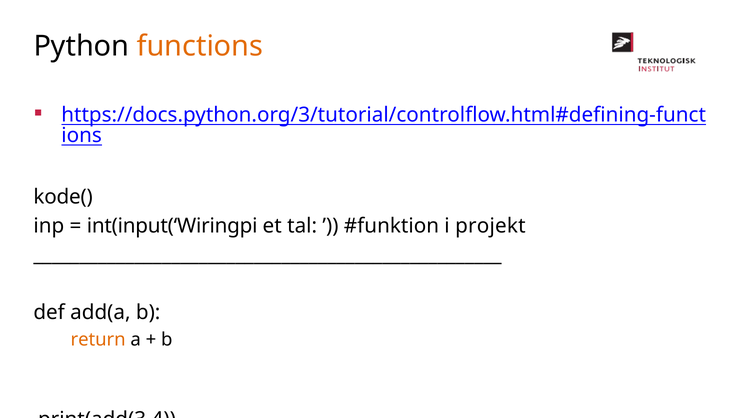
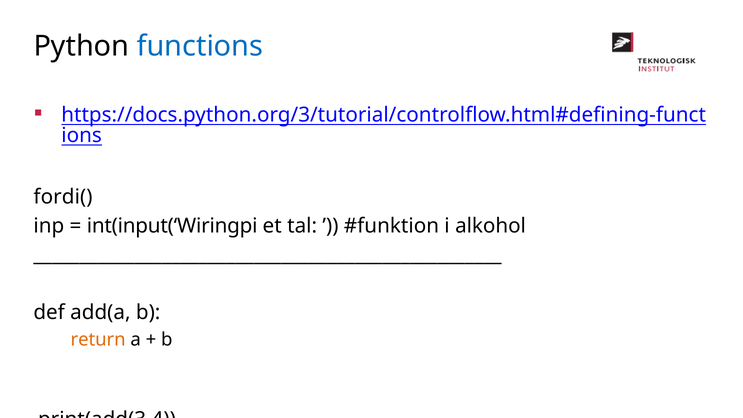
functions colour: orange -> blue (200, 46)
kode(: kode( -> fordi( (63, 197)
projekt: projekt -> alkohol (491, 226)
